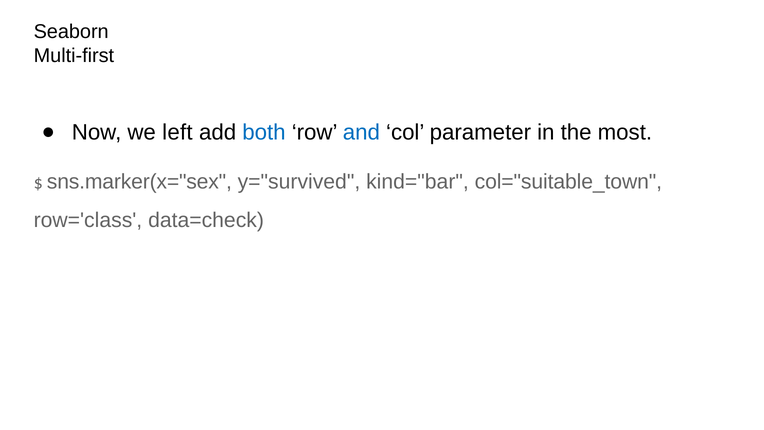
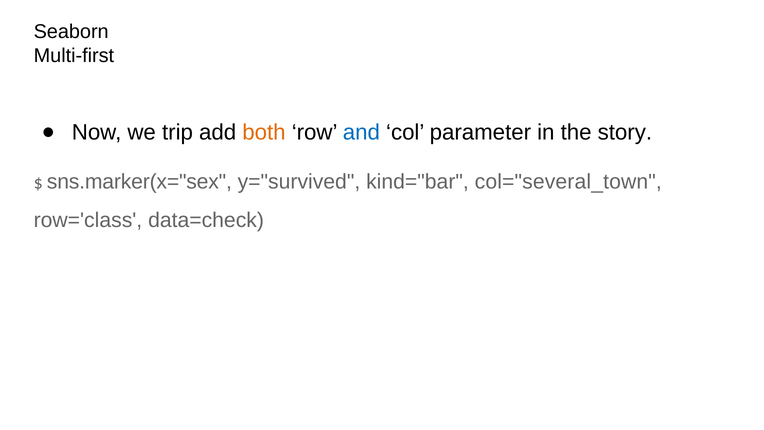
left: left -> trip (178, 132)
both colour: blue -> orange (264, 132)
most: most -> story (625, 132)
col="suitable_town: col="suitable_town -> col="several_town (568, 182)
